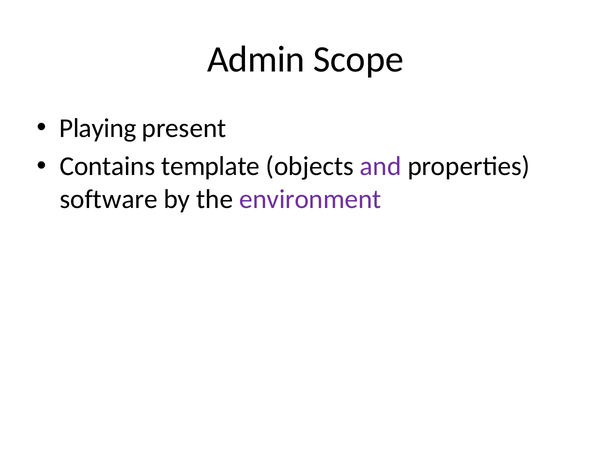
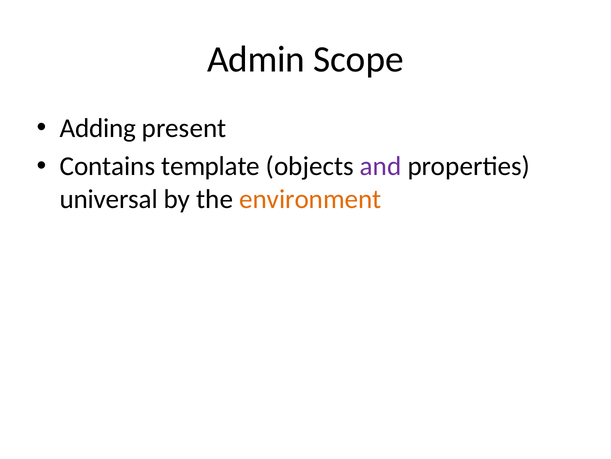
Playing: Playing -> Adding (98, 128)
software: software -> universal (109, 199)
environment colour: purple -> orange (310, 199)
